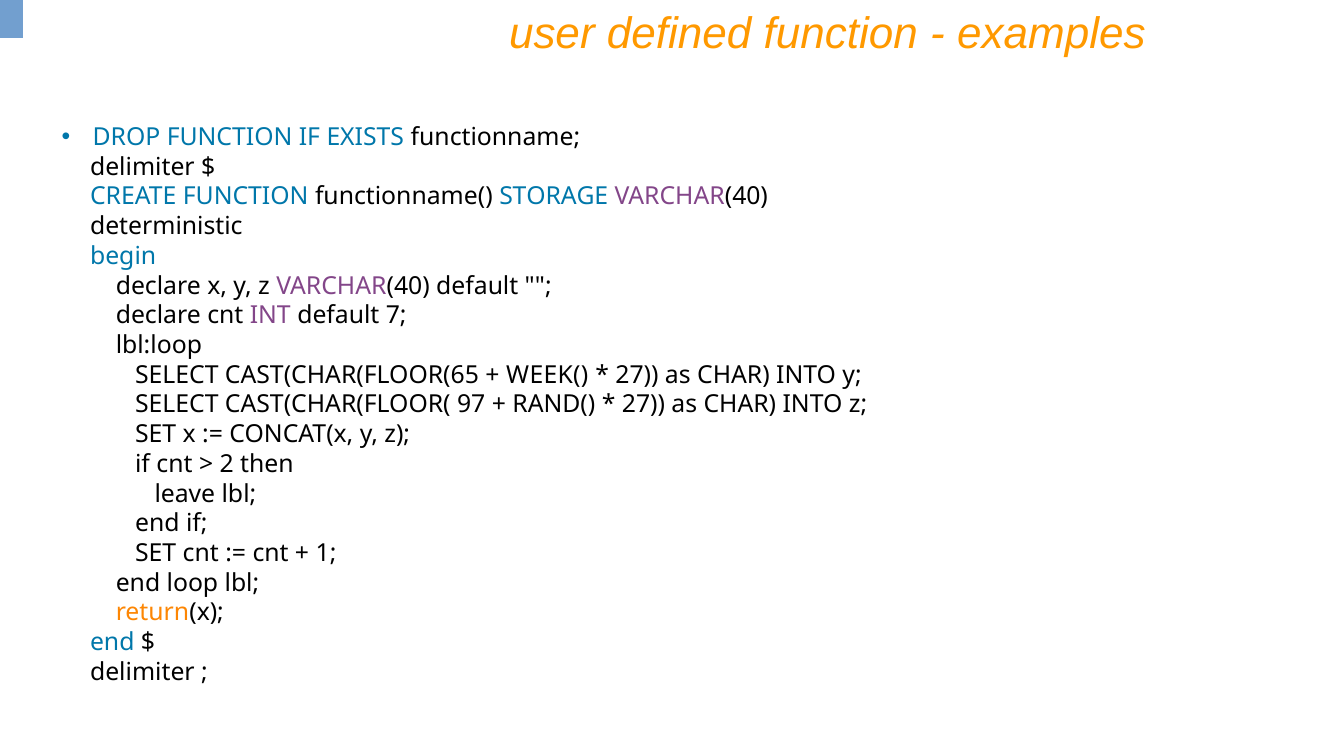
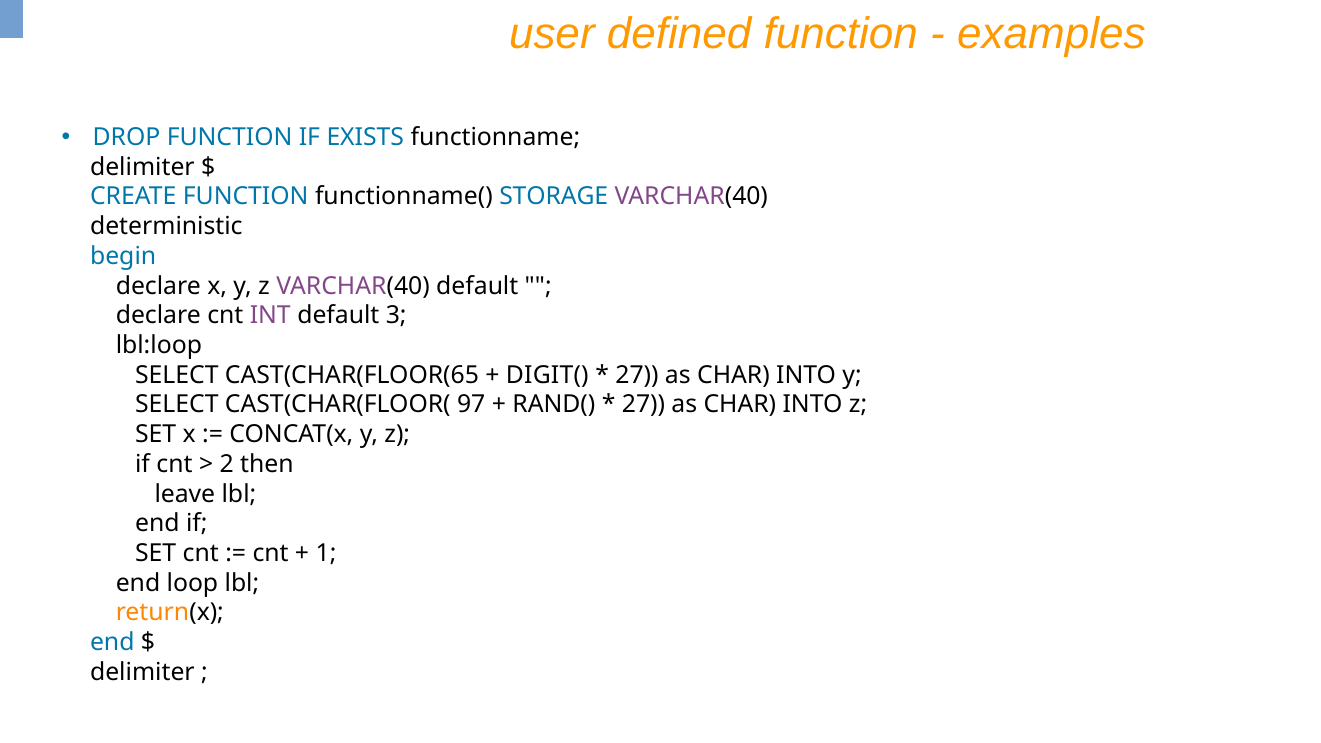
7: 7 -> 3 (396, 316)
WEEK(: WEEK( -> DIGIT( (547, 375)
